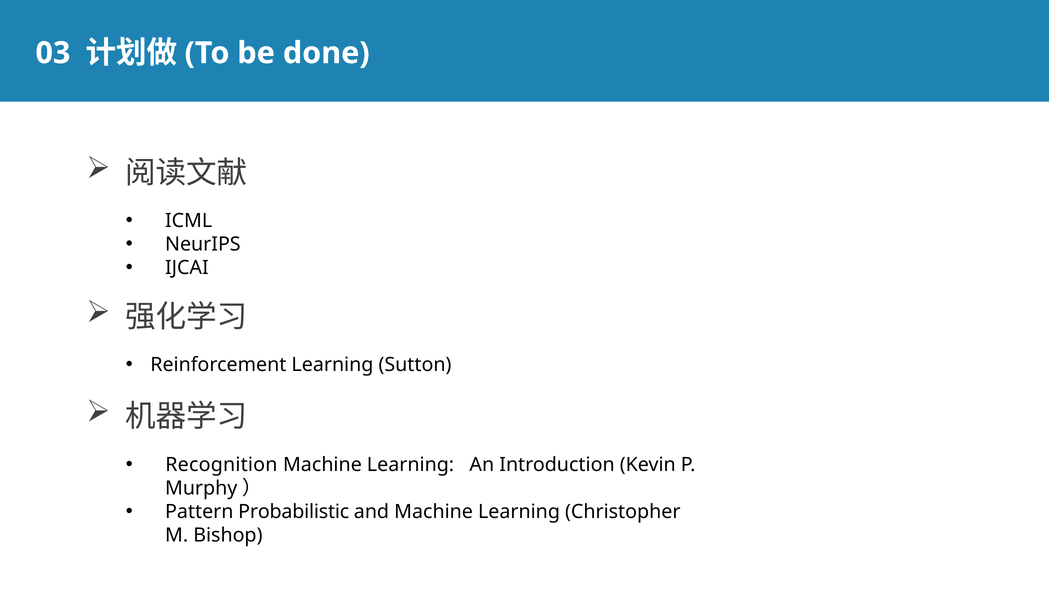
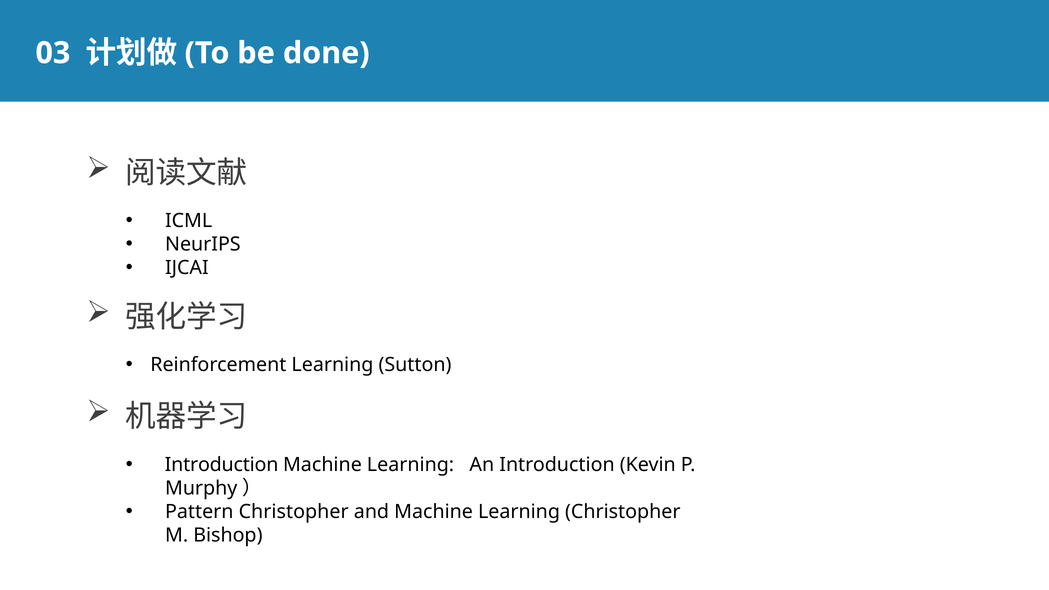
Recognition: Recognition -> Introduction (222, 465)
Pattern Probabilistic: Probabilistic -> Christopher (294, 512)
